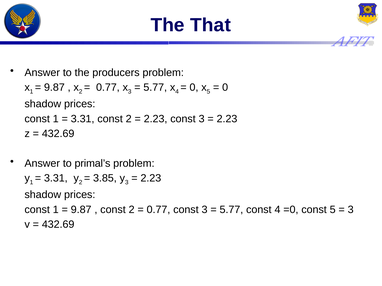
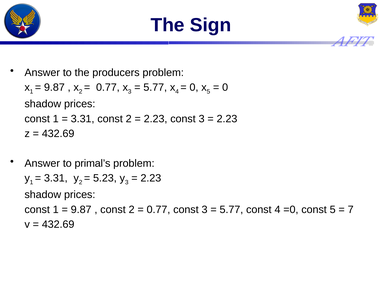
That: That -> Sign (211, 25)
3.85: 3.85 -> 5.23 (105, 178)
3: 3 -> 7 (351, 210)
